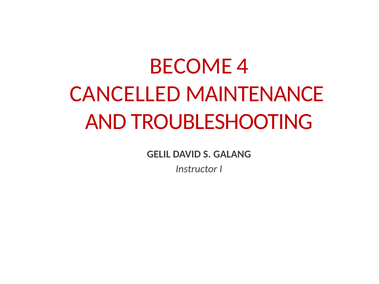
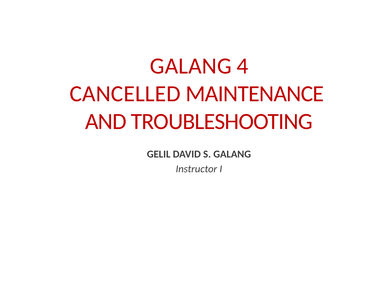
BECOME: BECOME -> GALANG (191, 66)
